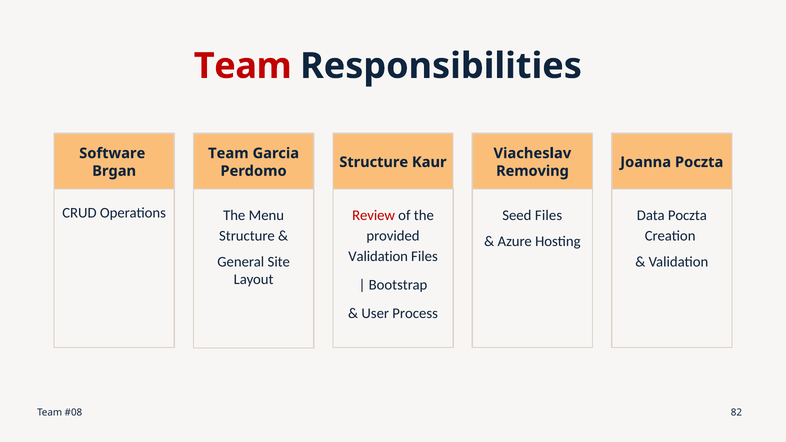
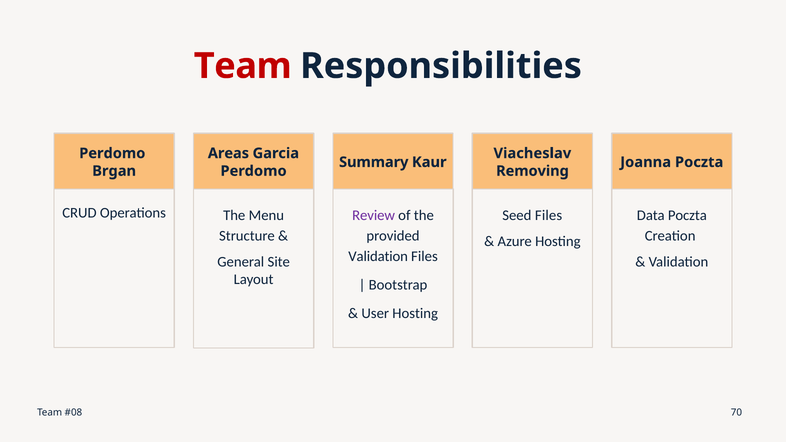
Software: Software -> Perdomo (112, 153)
Team: Team -> Areas (228, 153)
Structure: Structure -> Summary (374, 162)
Review colour: red -> purple (374, 216)
User Process: Process -> Hosting (415, 313)
82: 82 -> 70 (736, 412)
